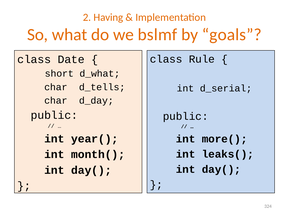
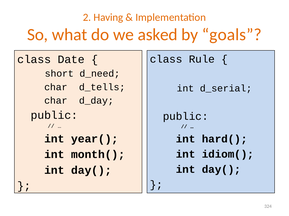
bslmf: bslmf -> asked (158, 35)
d_what: d_what -> d_need (100, 74)
more(: more( -> hard( (225, 139)
leaks(: leaks( -> idiom( (228, 155)
